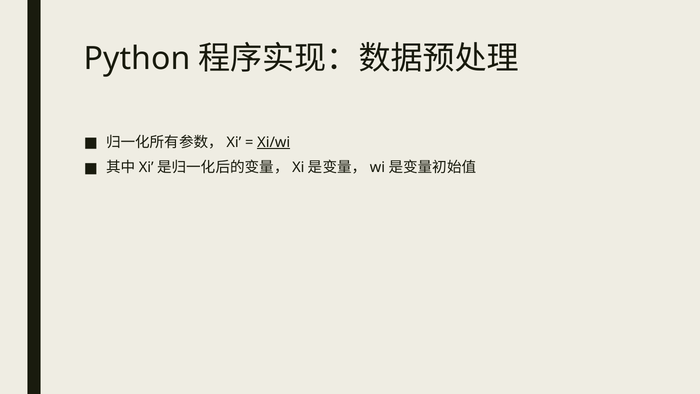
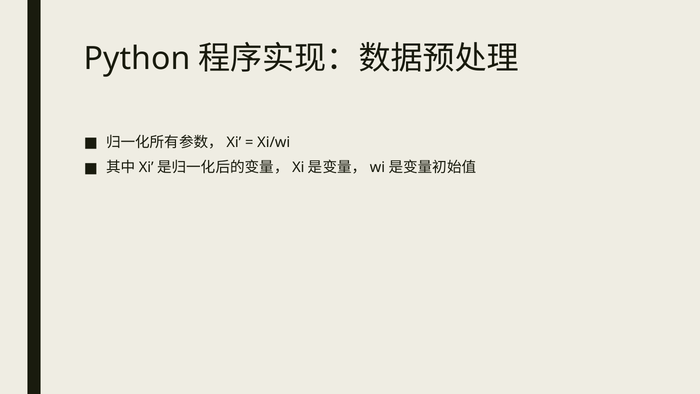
Xi/wi underline: present -> none (274, 142)
